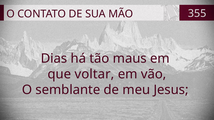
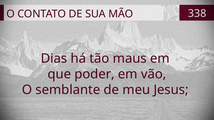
355: 355 -> 338 (197, 13)
voltar: voltar -> poder (94, 74)
